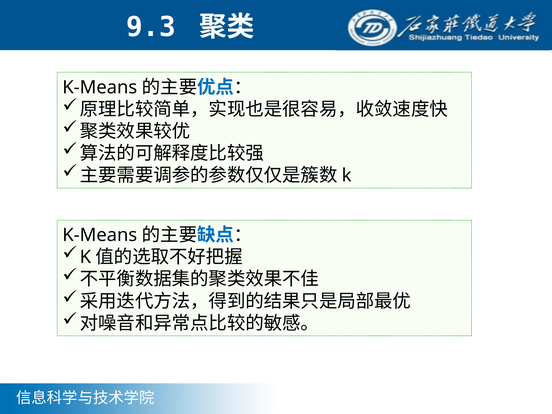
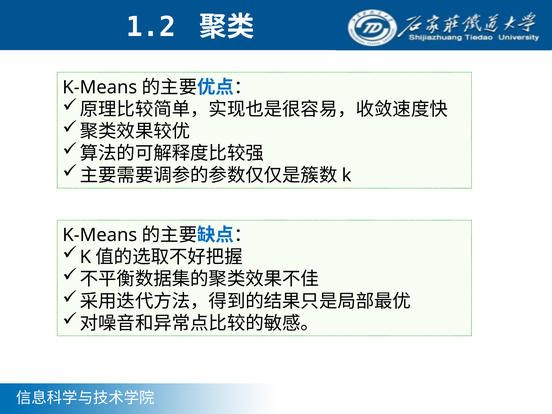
9.3: 9.3 -> 1.2 (151, 27)
